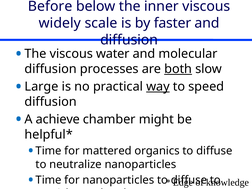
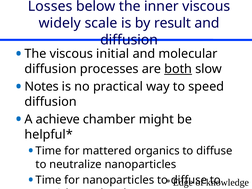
Before: Before -> Losses (50, 6)
faster: faster -> result (173, 23)
water: water -> initial (113, 54)
Large: Large -> Notes (42, 87)
way underline: present -> none (158, 87)
